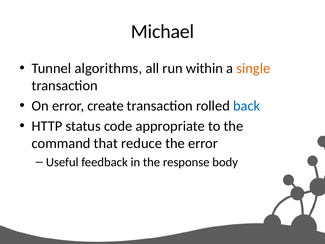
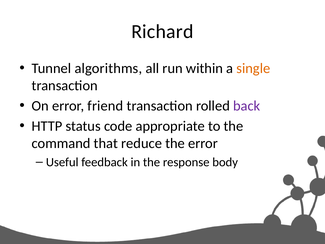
Michael: Michael -> Richard (162, 31)
create: create -> friend (105, 106)
back colour: blue -> purple (247, 106)
